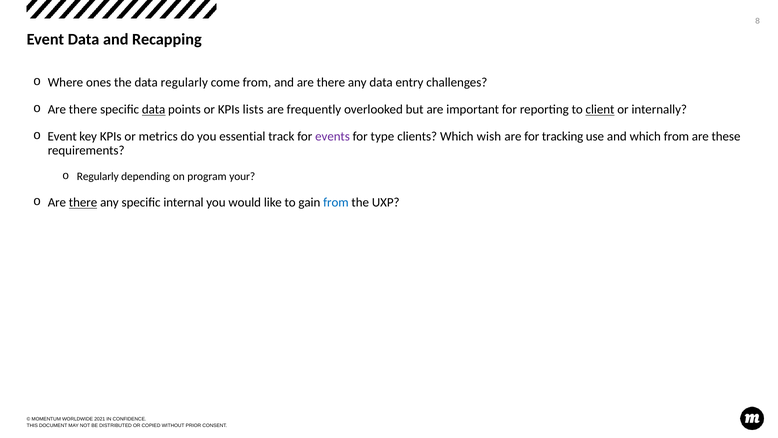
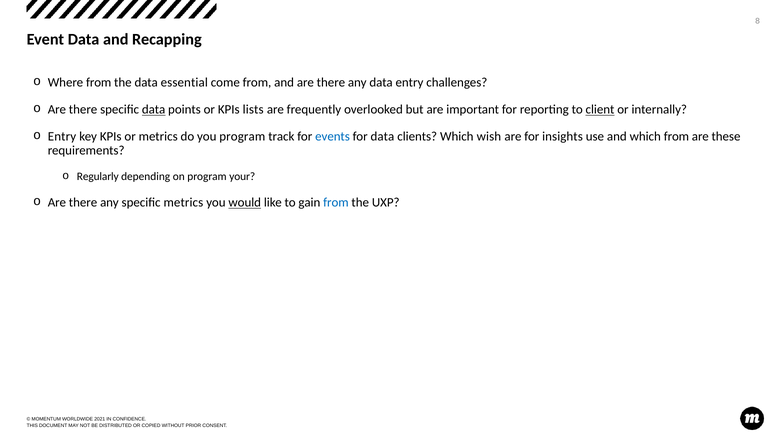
Where ones: ones -> from (99, 83)
data regularly: regularly -> essential (184, 83)
Event: Event -> Entry (62, 136)
you essential: essential -> program (242, 136)
events colour: purple -> blue (333, 136)
for type: type -> data (382, 136)
tracking: tracking -> insights (563, 136)
there underline: present -> none (83, 203)
specific internal: internal -> metrics (183, 203)
would underline: none -> present (245, 203)
